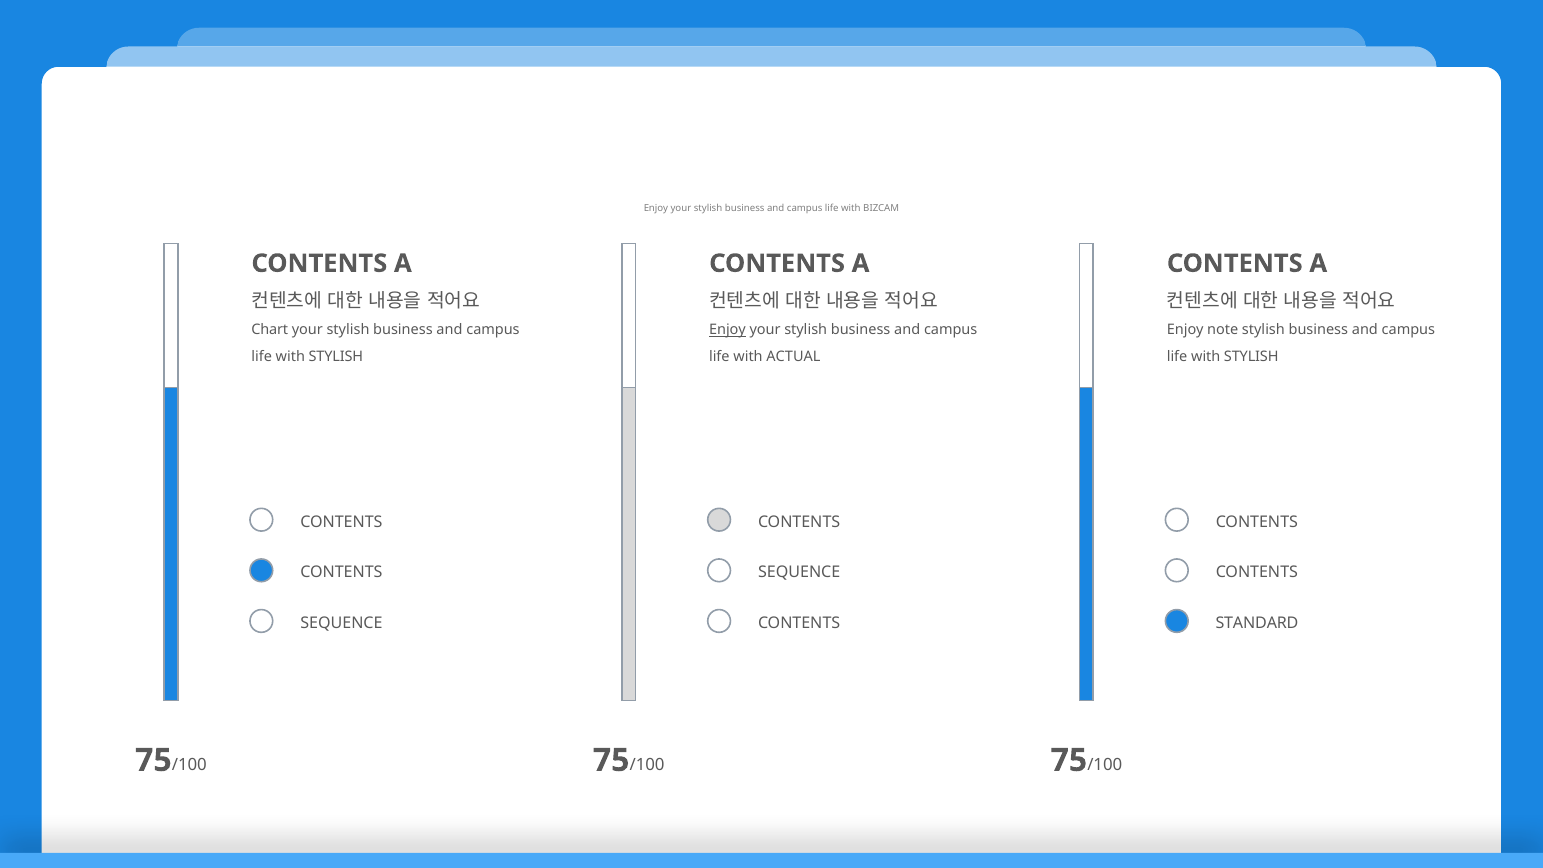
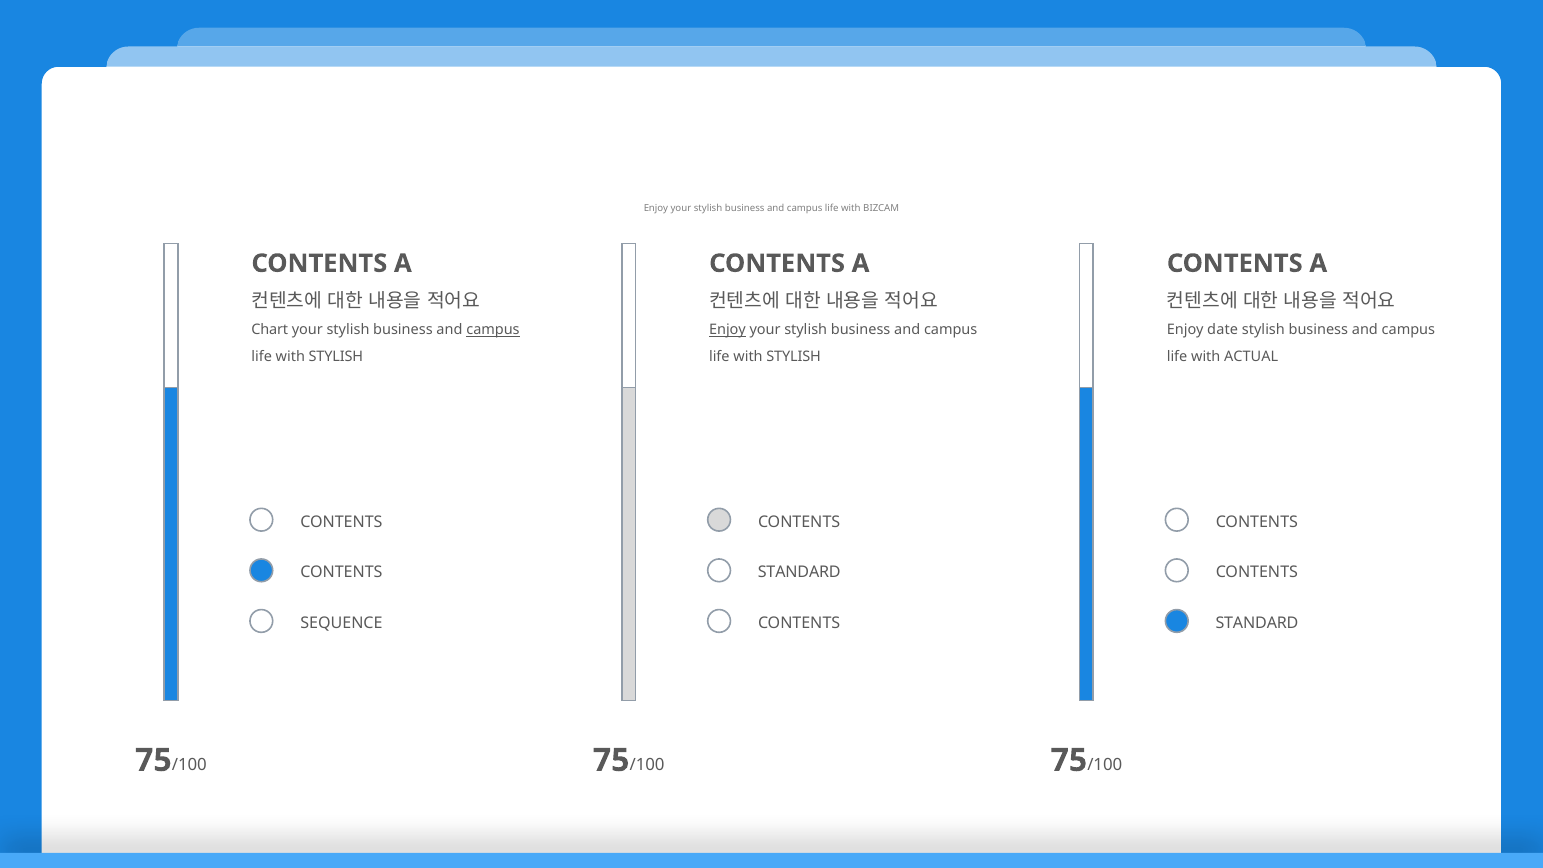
campus underline: none -> present (493, 330)
note: note -> date (1223, 330)
ACTUAL: ACTUAL -> STYLISH (794, 356)
STYLISH: STYLISH -> ACTUAL (1251, 356)
SEQUENCE: SEQUENCE -> STANDARD (799, 572)
